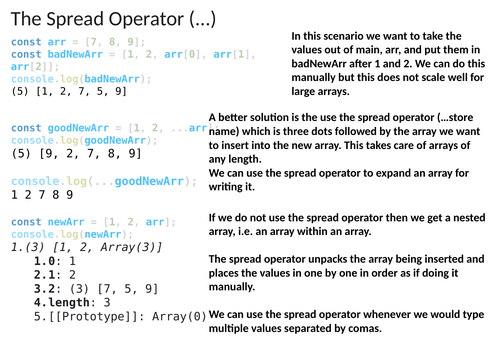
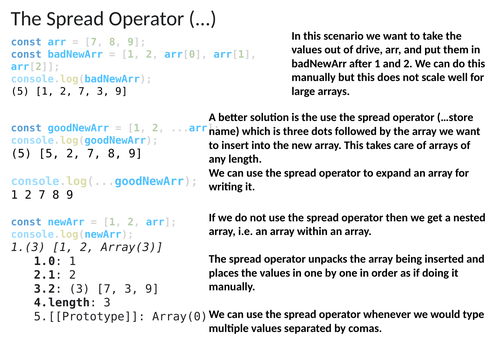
main: main -> drive (369, 50)
2 7 5: 5 -> 3 (103, 91)
9: 9 -> 5 (49, 153)
3 7 5: 5 -> 3 (131, 289)
